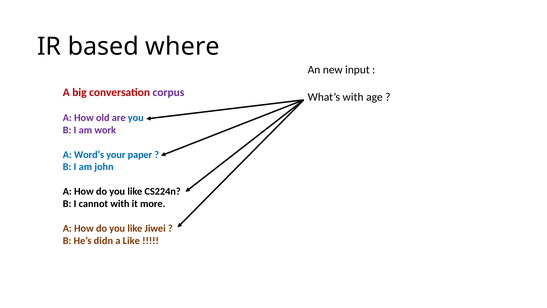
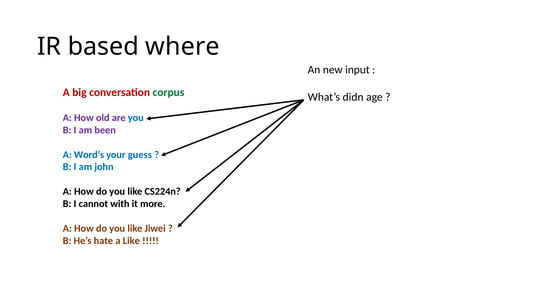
corpus colour: purple -> green (168, 92)
What’s with: with -> didn (353, 97)
work: work -> been (105, 130)
paper: paper -> guess (140, 154)
didn: didn -> hate (103, 241)
